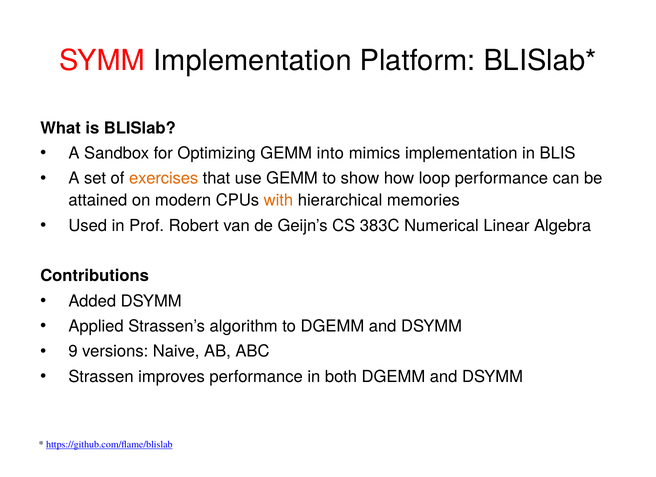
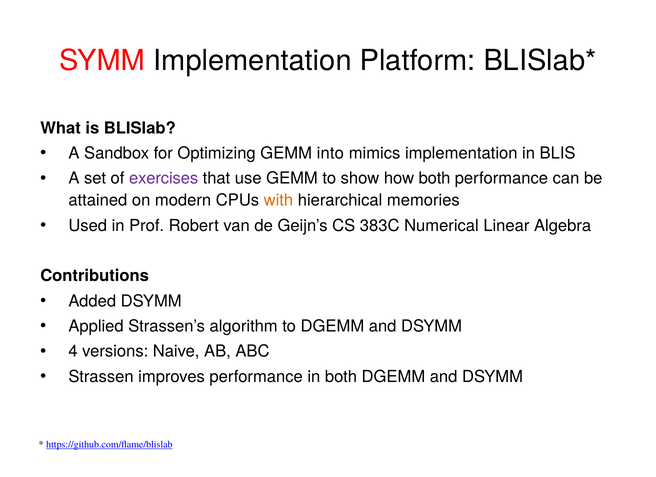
exercises colour: orange -> purple (164, 179)
how loop: loop -> both (435, 179)
9: 9 -> 4 (73, 352)
